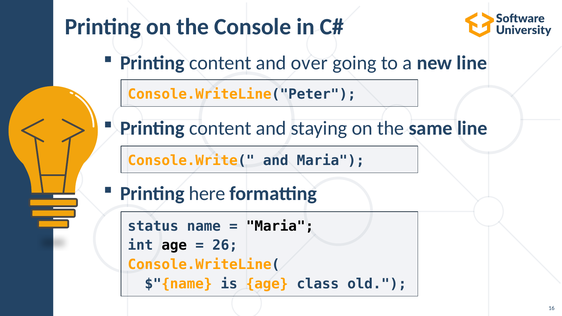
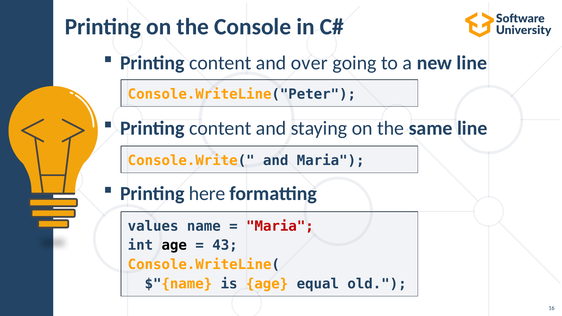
status: status -> values (153, 226)
Maria colour: black -> red (280, 226)
26: 26 -> 43 (225, 245)
class: class -> equal (318, 284)
